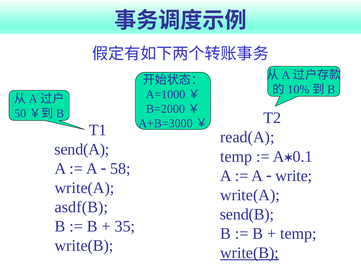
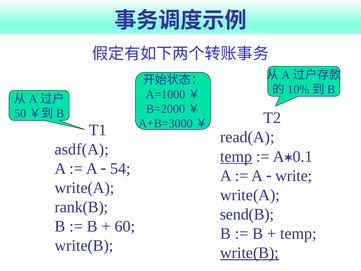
send(A: send(A -> asdf(A (82, 149)
temp underline: none -> present (236, 156)
58: 58 -> 54 (120, 168)
asdf(B: asdf(B -> rank(B (81, 207)
35: 35 -> 60 (125, 226)
